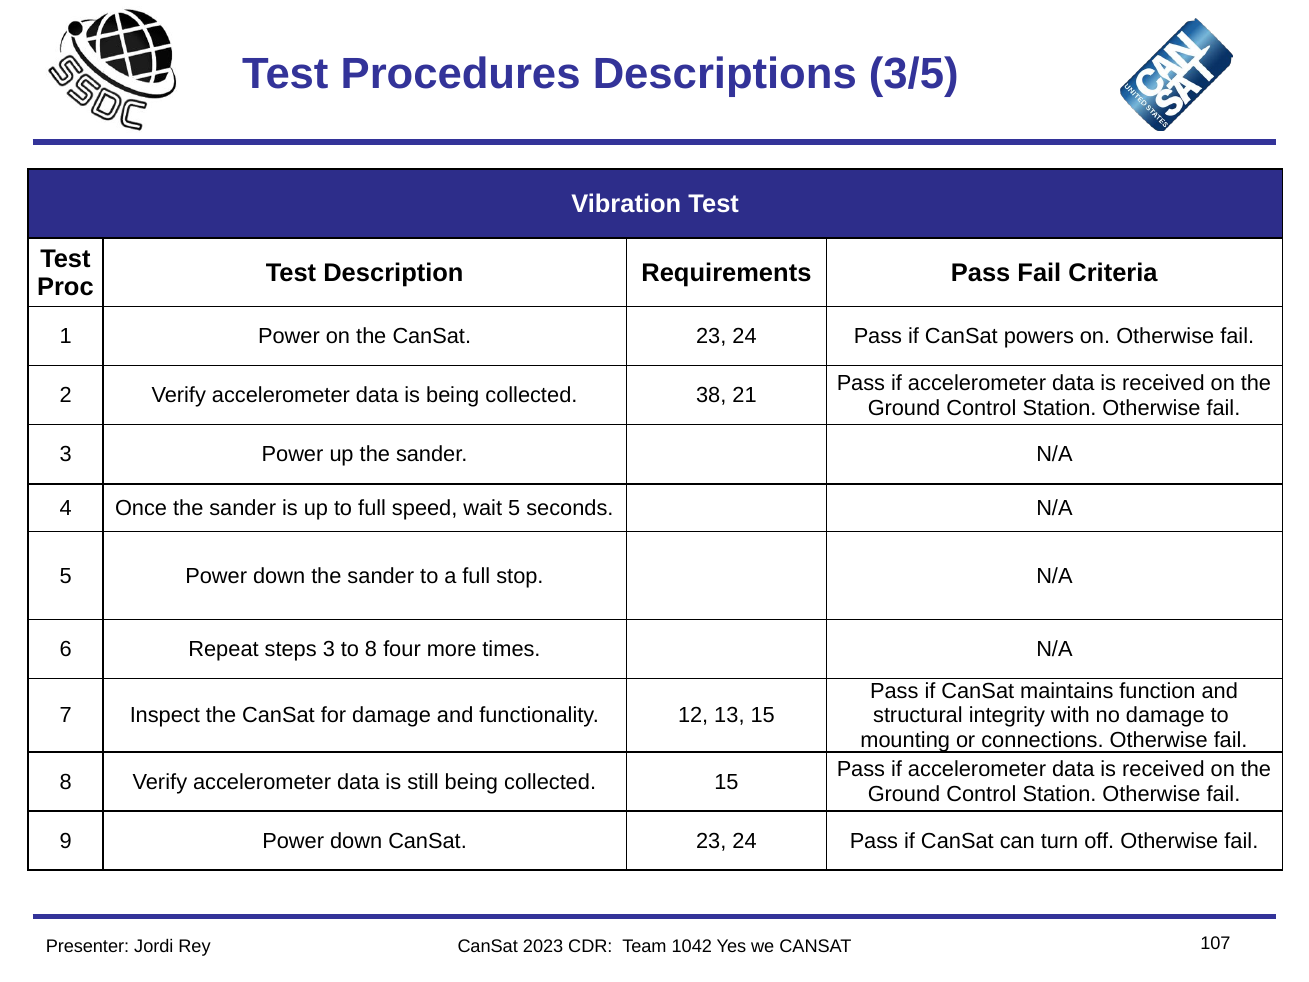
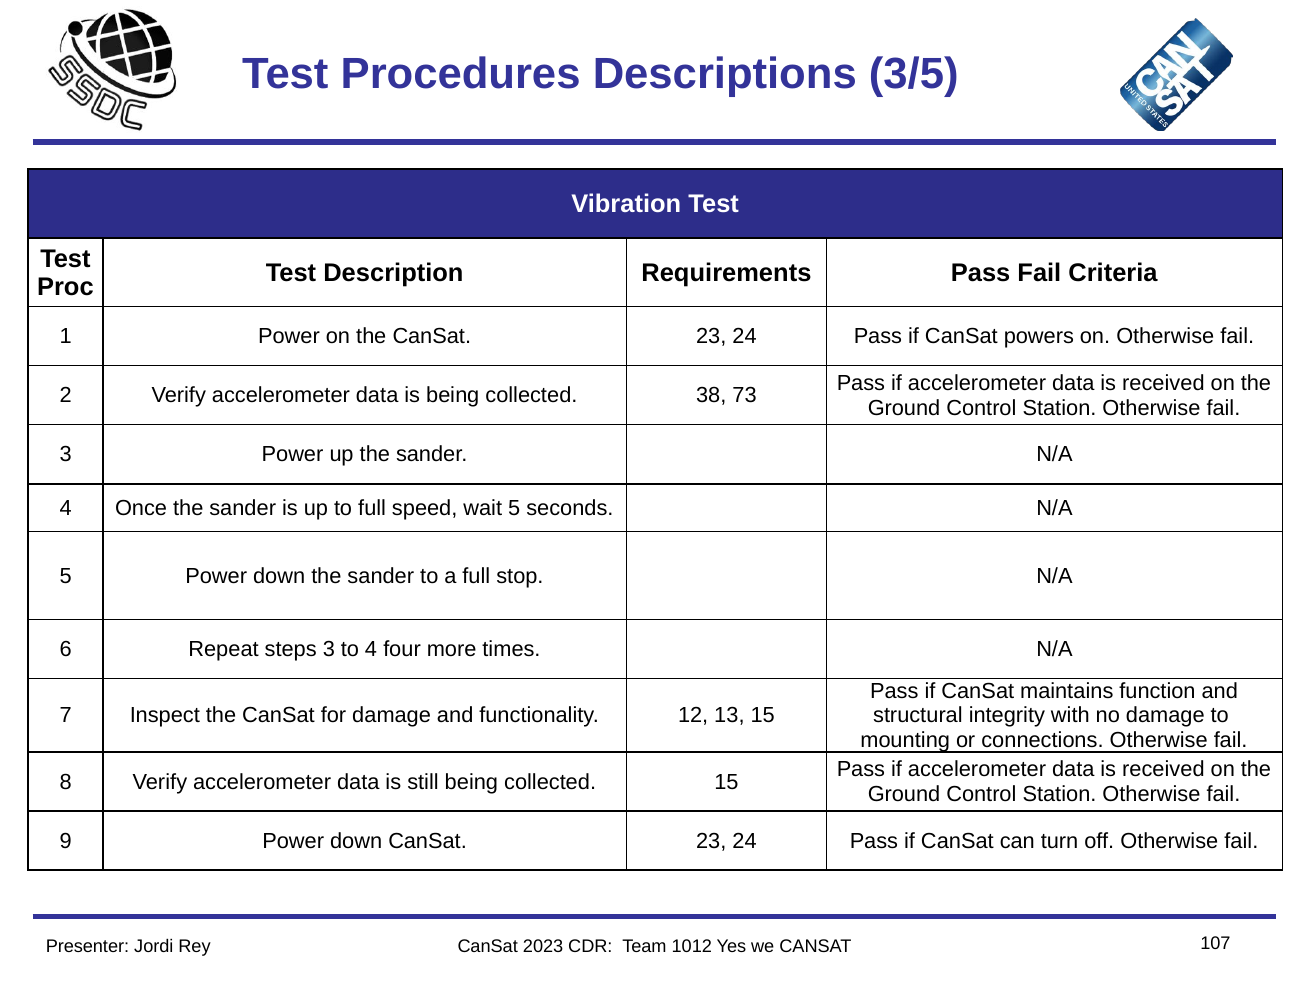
21: 21 -> 73 (744, 396)
to 8: 8 -> 4 (371, 649)
1042: 1042 -> 1012 (692, 946)
